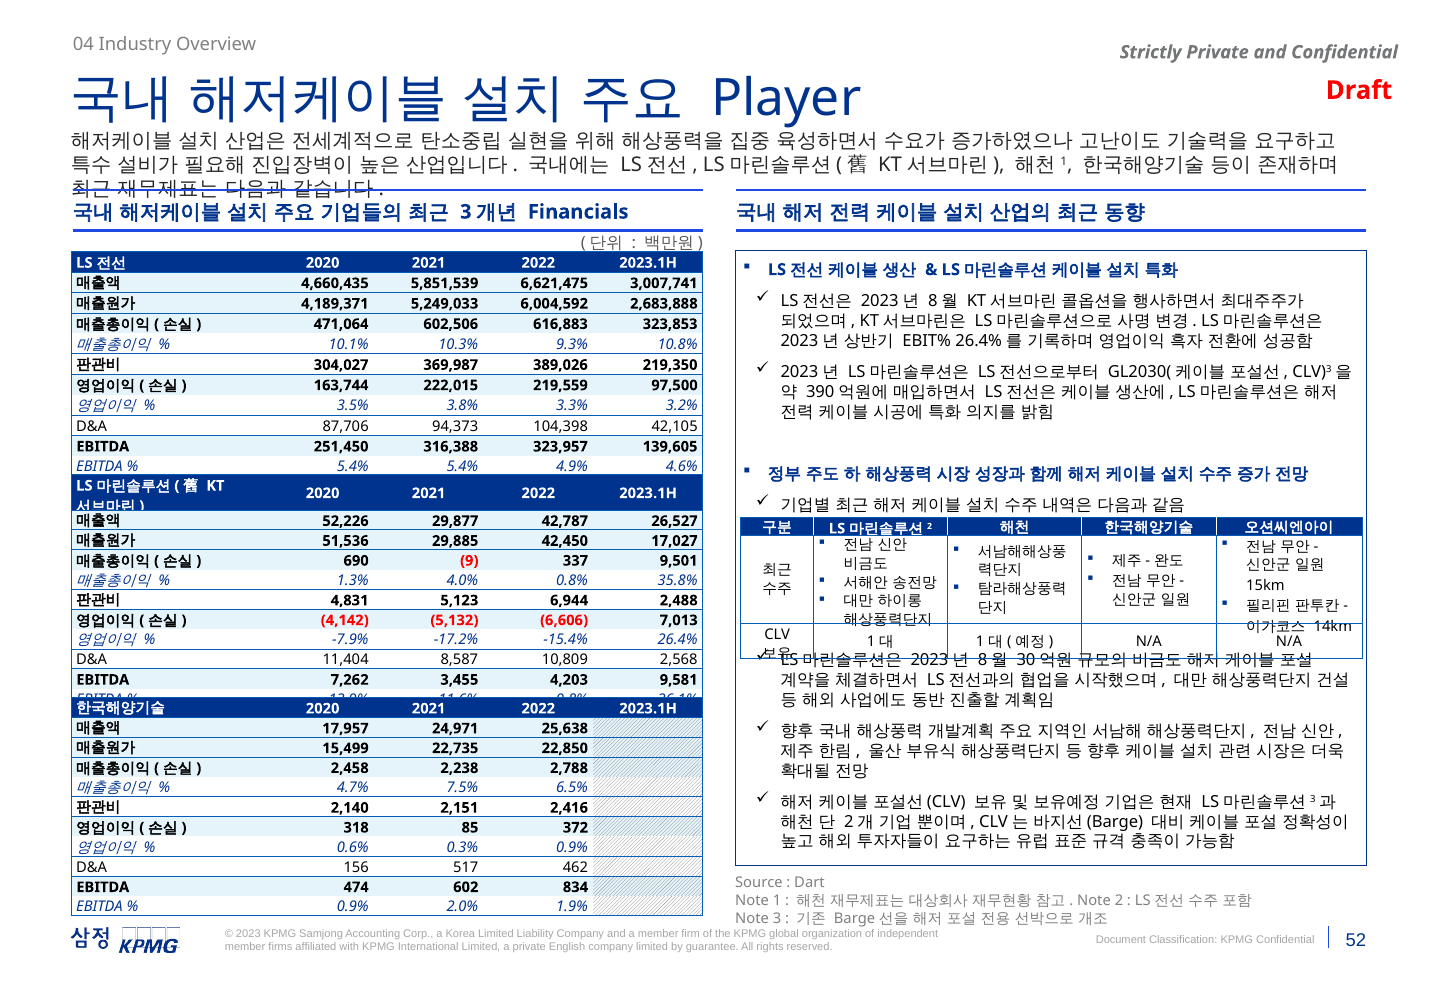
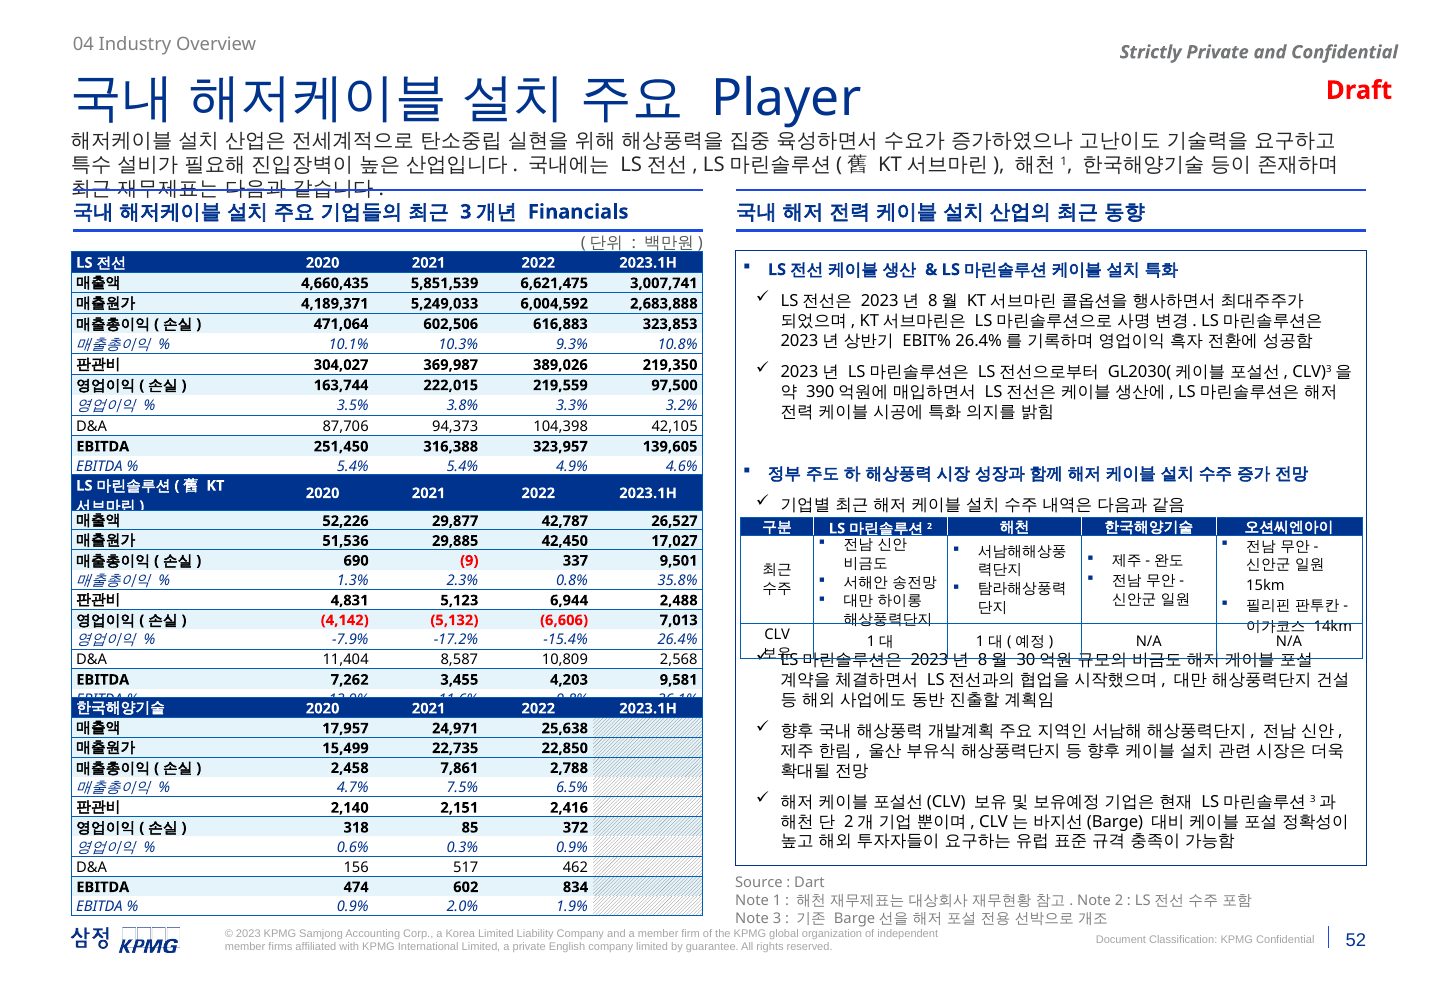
4.0%: 4.0% -> 2.3% (462, 580)
2,238: 2,238 -> 7,861 (459, 768)
